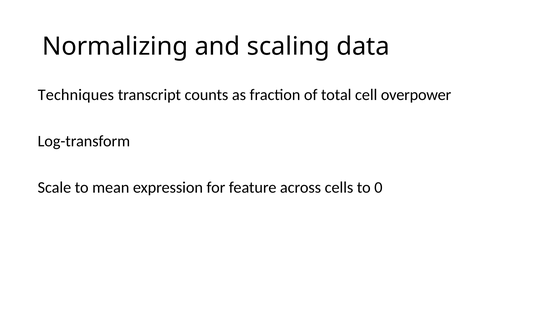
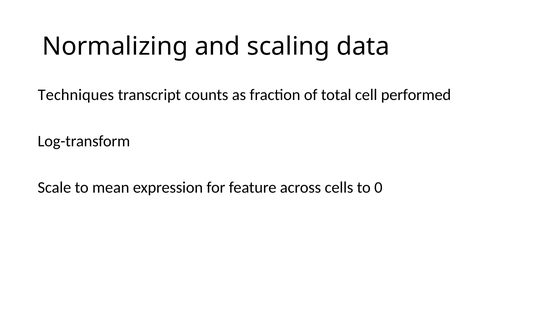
overpower: overpower -> performed (416, 95)
